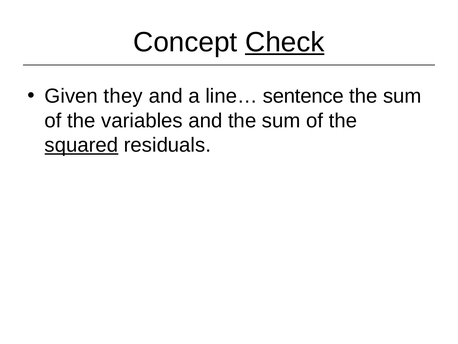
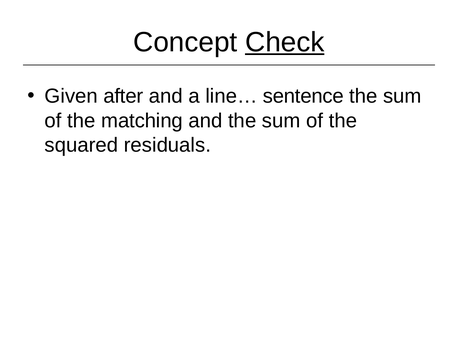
they: they -> after (123, 96)
variables: variables -> matching (142, 121)
squared underline: present -> none (81, 145)
